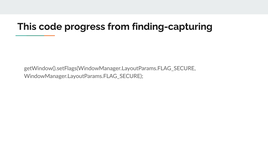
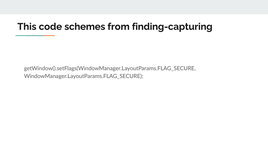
progress: progress -> schemes (85, 27)
